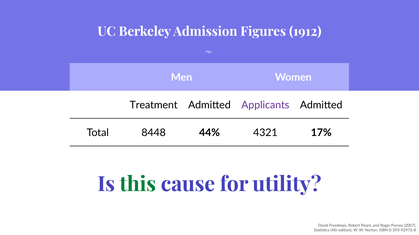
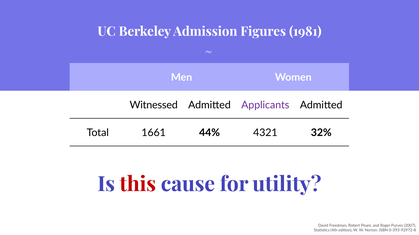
1912: 1912 -> 1981 (305, 32)
Treatment: Treatment -> Witnessed (154, 105)
8448: 8448 -> 1661 (154, 133)
17%: 17% -> 32% (321, 133)
this colour: green -> red (138, 185)
